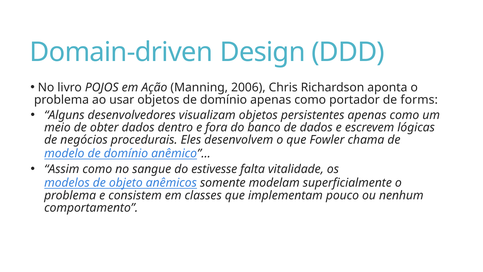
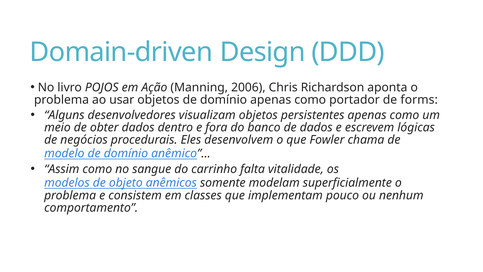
estivesse: estivesse -> carrinho (214, 169)
